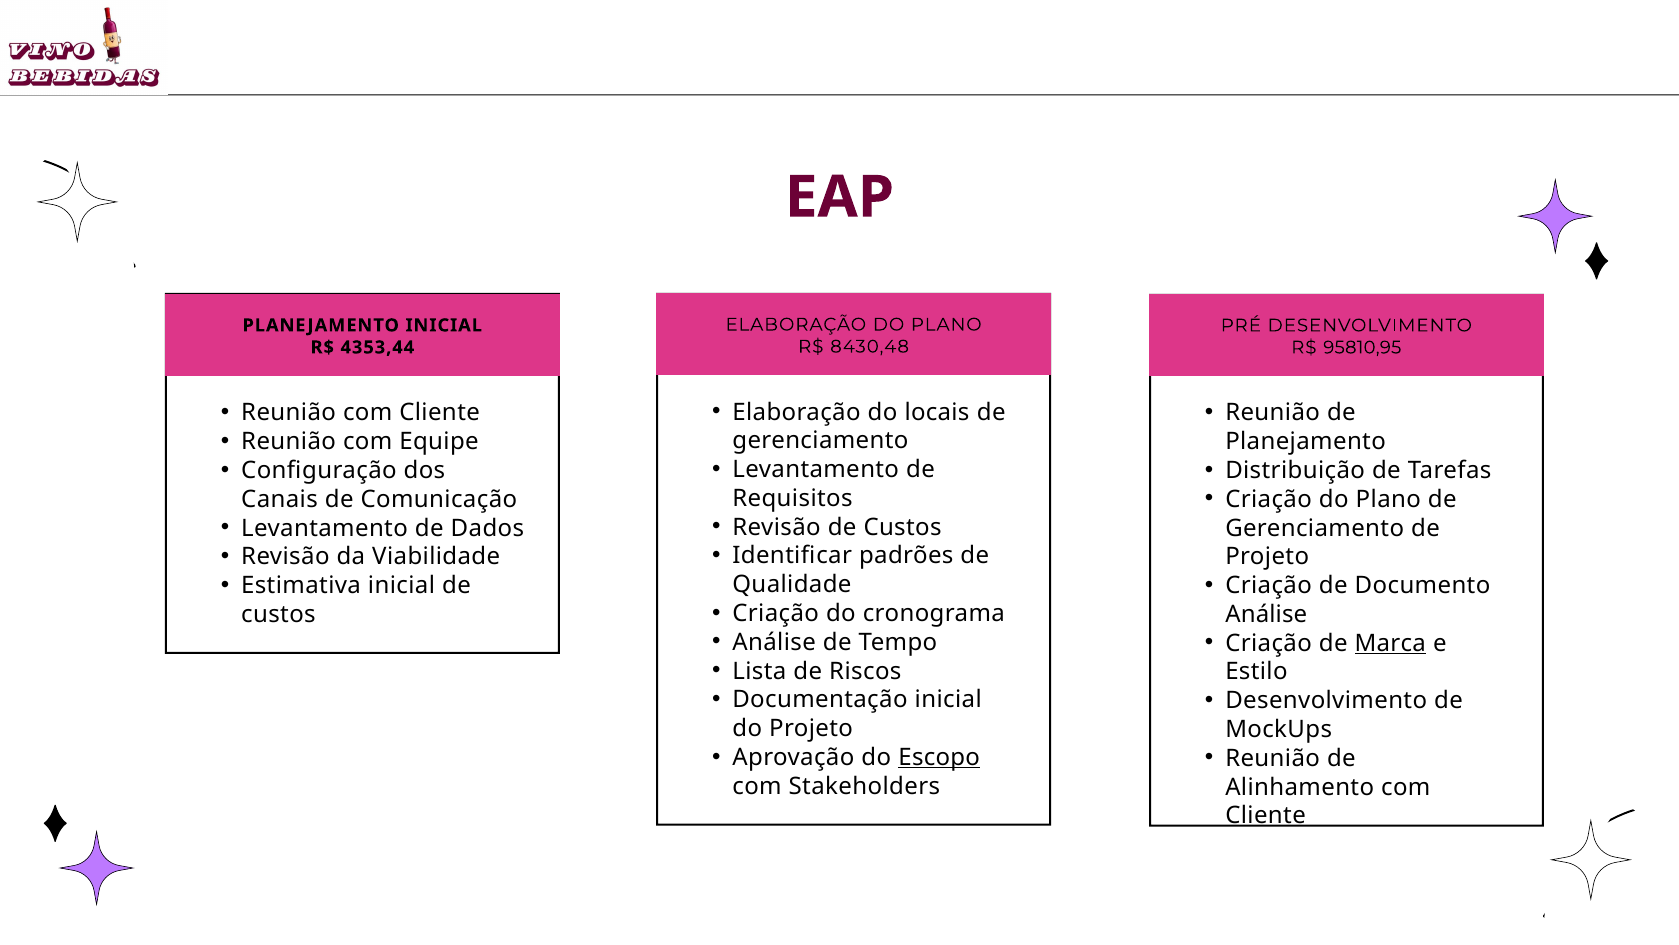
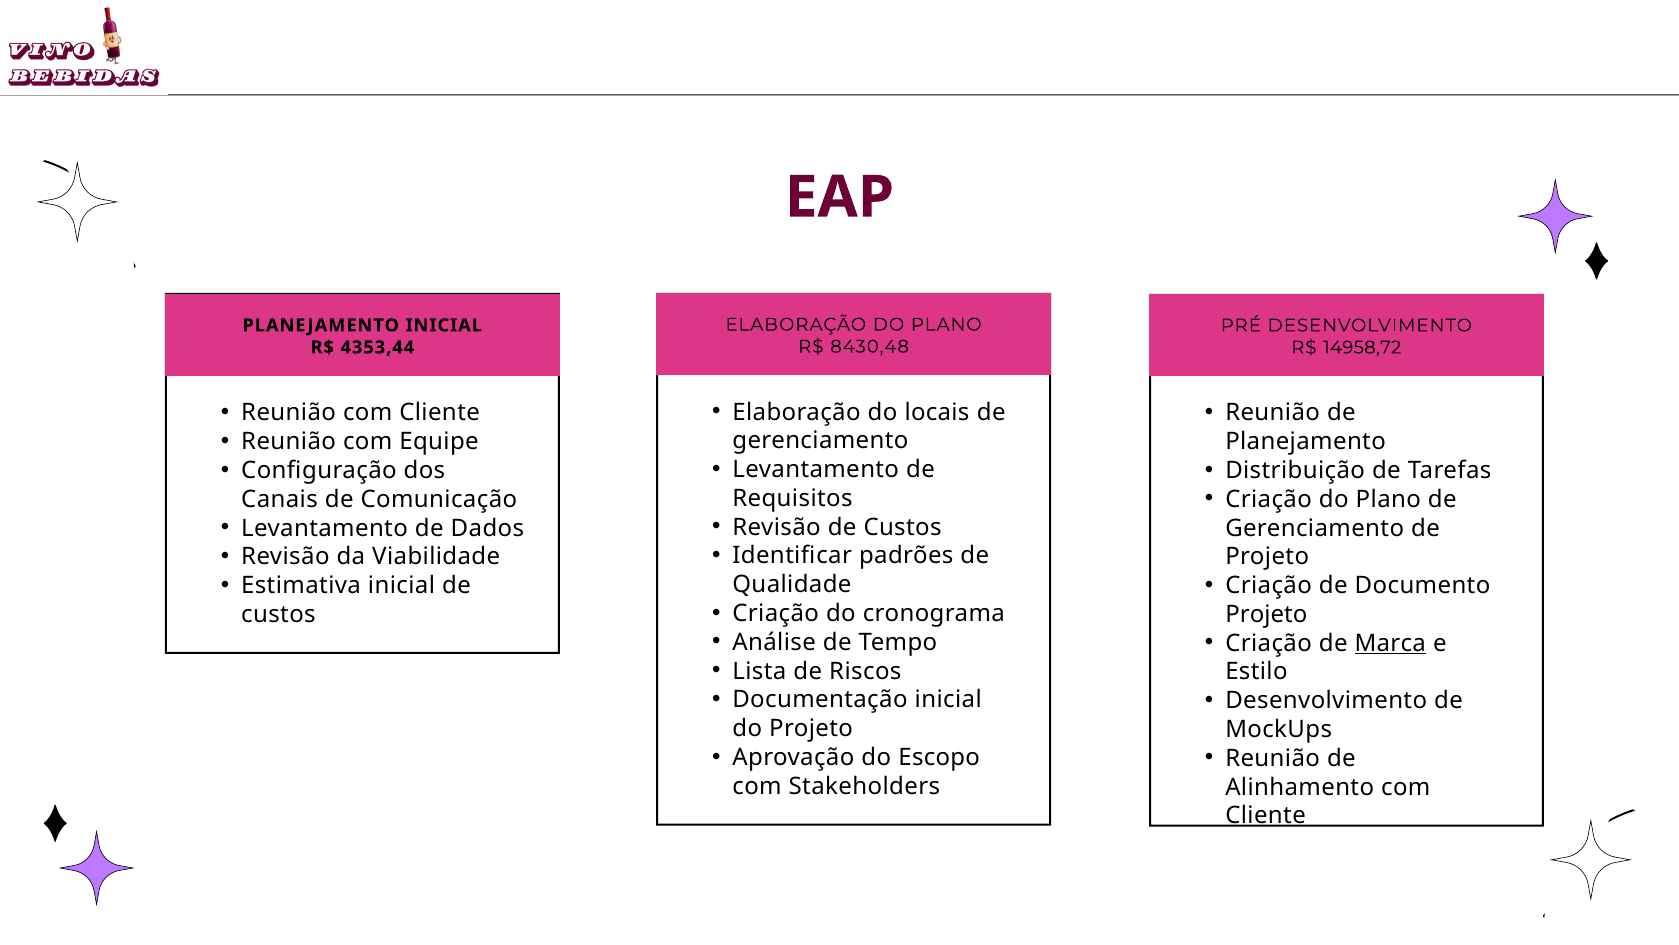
95810,95: 95810,95 -> 14958,72 (1362, 347)
Análise: Análise -> Projeto (1266, 614)
Escopo underline: present -> none (939, 757)
